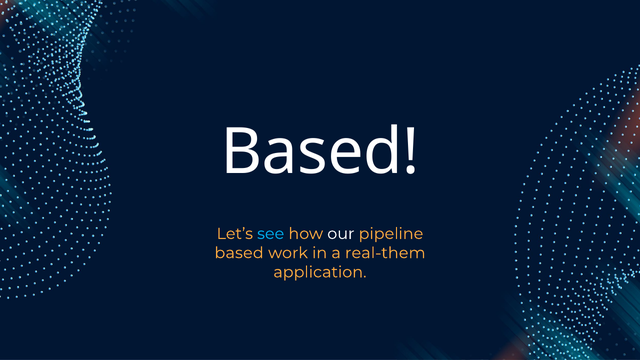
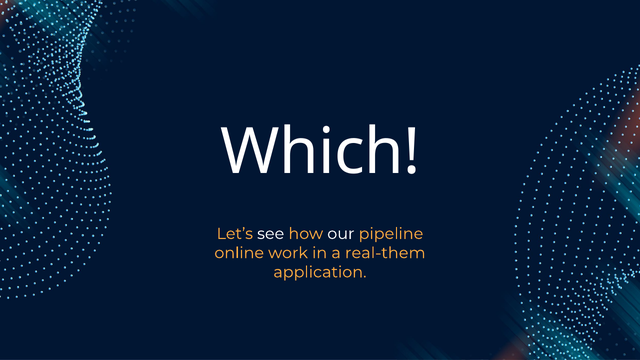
Based: Based -> Which (320, 152)
see colour: light blue -> white (271, 234)
based: based -> online (239, 253)
